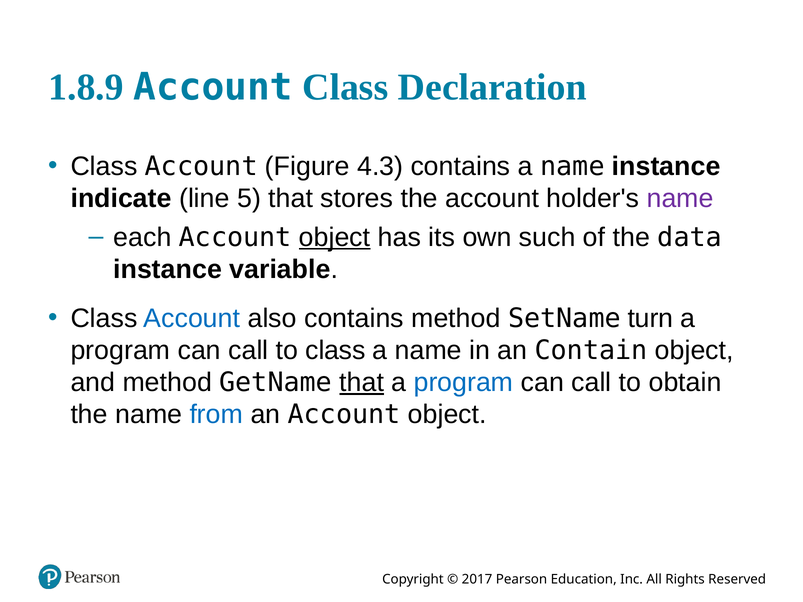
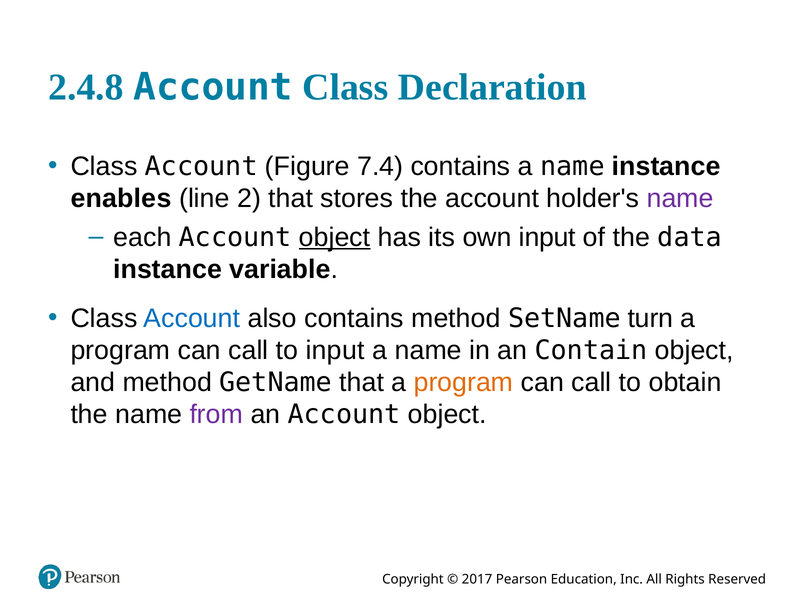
1.8.9: 1.8.9 -> 2.4.8 (86, 87)
4.3: 4.3 -> 7.4 (380, 166)
indicate: indicate -> enables (121, 199)
5: 5 -> 2 (249, 199)
own such: such -> input (547, 237)
to class: class -> input (335, 351)
that underline: present -> none (362, 383)
program colour: blue -> orange (464, 383)
from colour: blue -> purple (216, 415)
